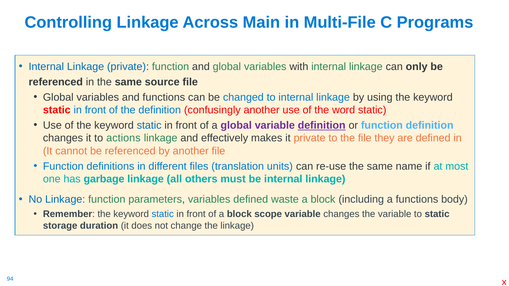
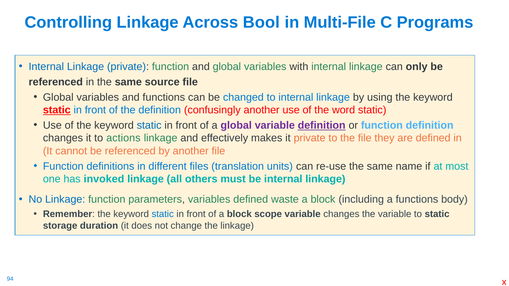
Main: Main -> Bool (261, 22)
static underline: none -> present (57, 110)
garbage: garbage -> invoked (104, 179)
